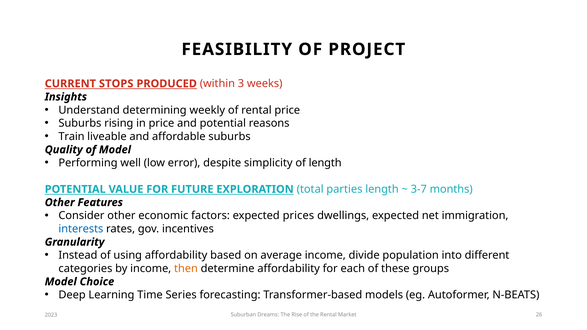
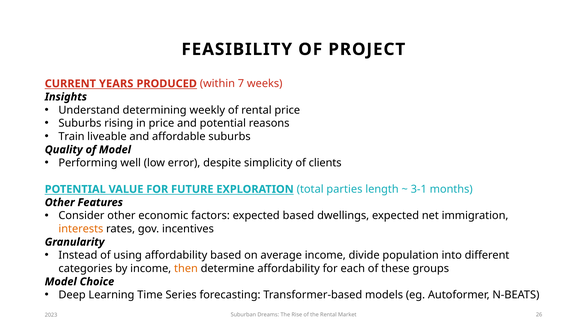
STOPS: STOPS -> YEARS (116, 84)
3: 3 -> 7 (241, 84)
of length: length -> clients (325, 163)
3-7: 3-7 -> 3-1 (419, 189)
expected prices: prices -> based (298, 216)
interests colour: blue -> orange (81, 229)
